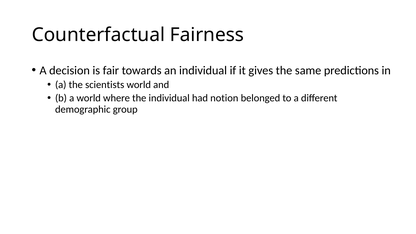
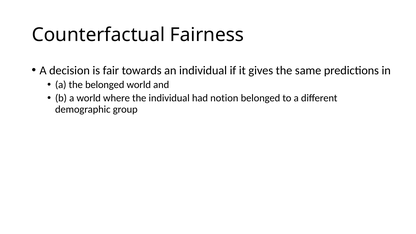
the scientists: scientists -> belonged (105, 85)
